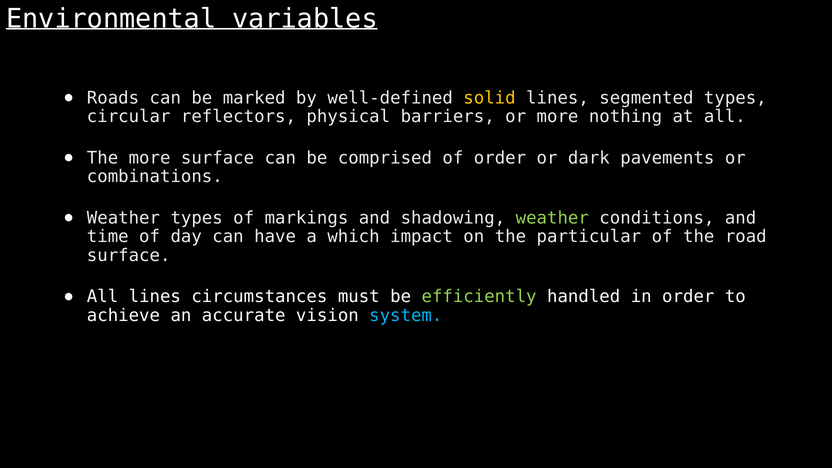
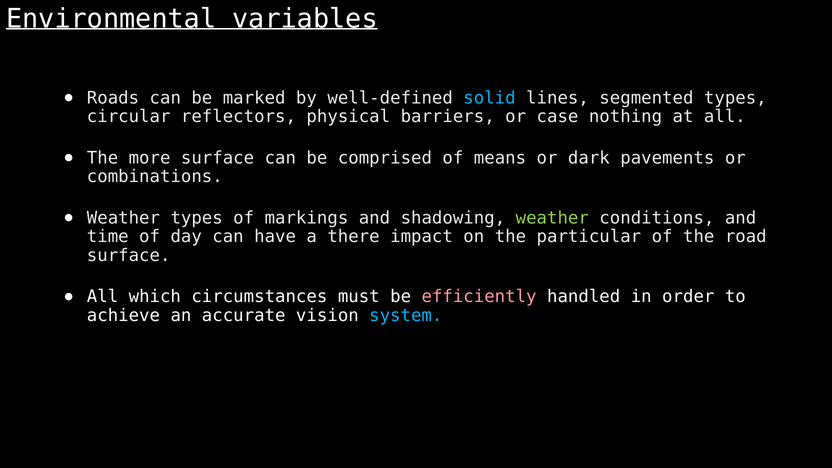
solid colour: yellow -> light blue (489, 98)
or more: more -> case (558, 117)
of order: order -> means (500, 158)
which: which -> there (354, 237)
All lines: lines -> which (155, 297)
efficiently colour: light green -> pink (479, 297)
